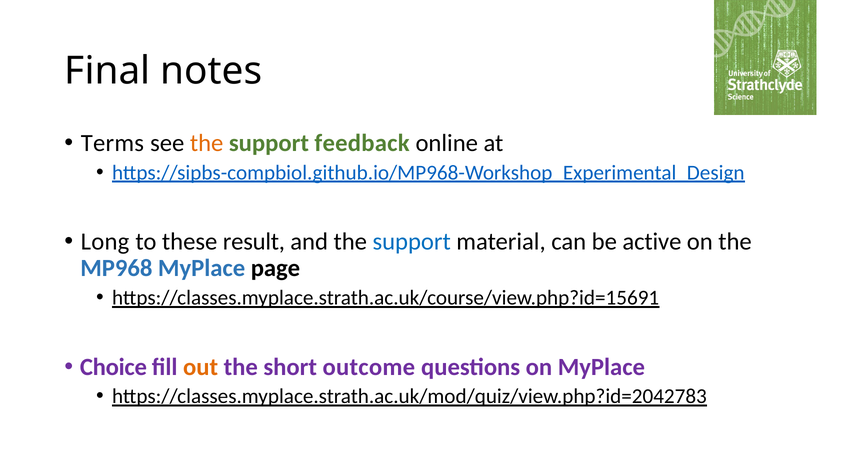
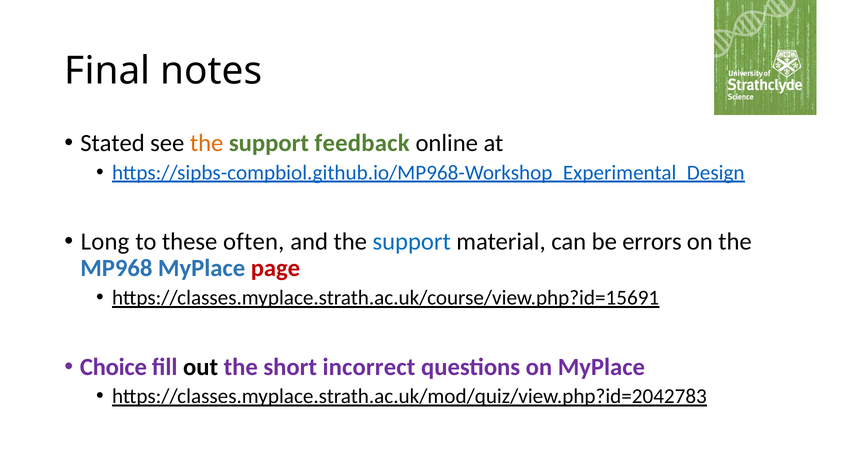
Terms: Terms -> Stated (113, 143)
result: result -> often (254, 242)
active: active -> errors (652, 242)
page colour: black -> red (275, 268)
out colour: orange -> black (201, 367)
outcome: outcome -> incorrect (369, 367)
